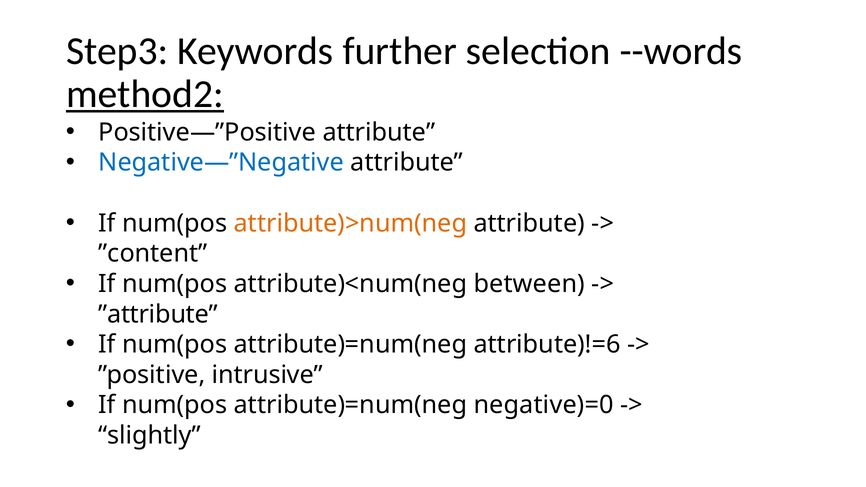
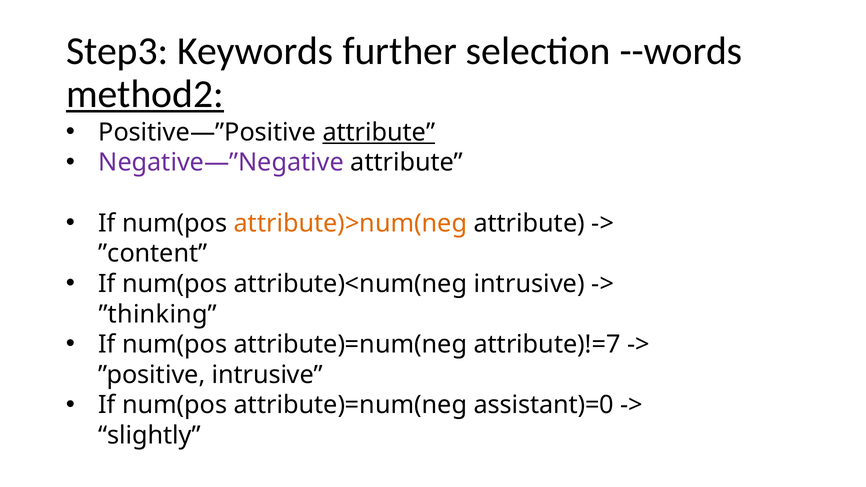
attribute underline: none -> present (379, 132)
Negative—”Negative colour: blue -> purple (221, 163)
attribute)<num(neg between: between -> intrusive (529, 284)
”attribute: ”attribute -> ”thinking (158, 314)
attribute)!=6: attribute)!=6 -> attribute)!=7 (547, 345)
negative)=0: negative)=0 -> assistant)=0 (544, 405)
